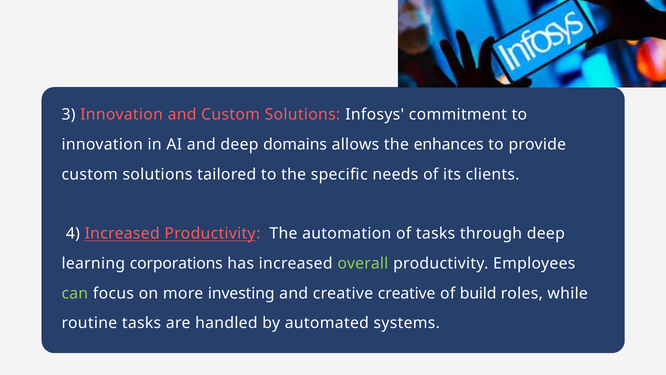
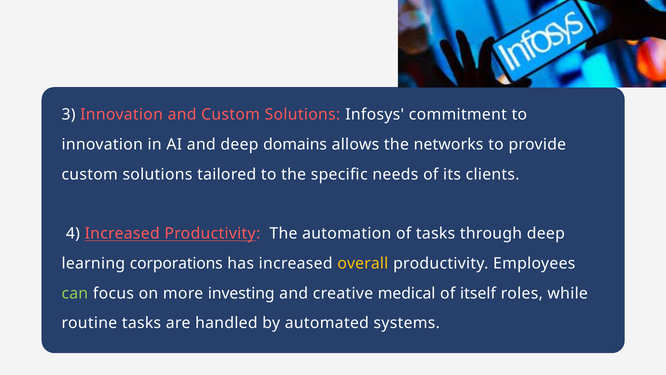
enhances: enhances -> networks (449, 144)
overall colour: light green -> yellow (363, 263)
creative creative: creative -> medical (407, 293)
build: build -> itself (478, 293)
